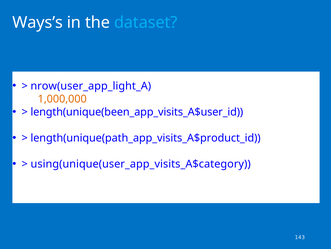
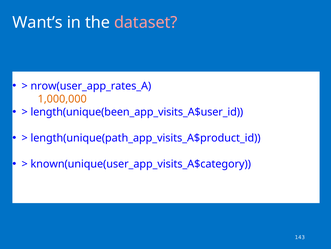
Ways’s: Ways’s -> Want’s (38, 22)
dataset colour: light blue -> pink (146, 22)
nrow(user_app_light_A: nrow(user_app_light_A -> nrow(user_app_rates_A (91, 86)
using(unique(user_app_visits_A$category: using(unique(user_app_visits_A$category -> known(unique(user_app_visits_A$category (141, 164)
